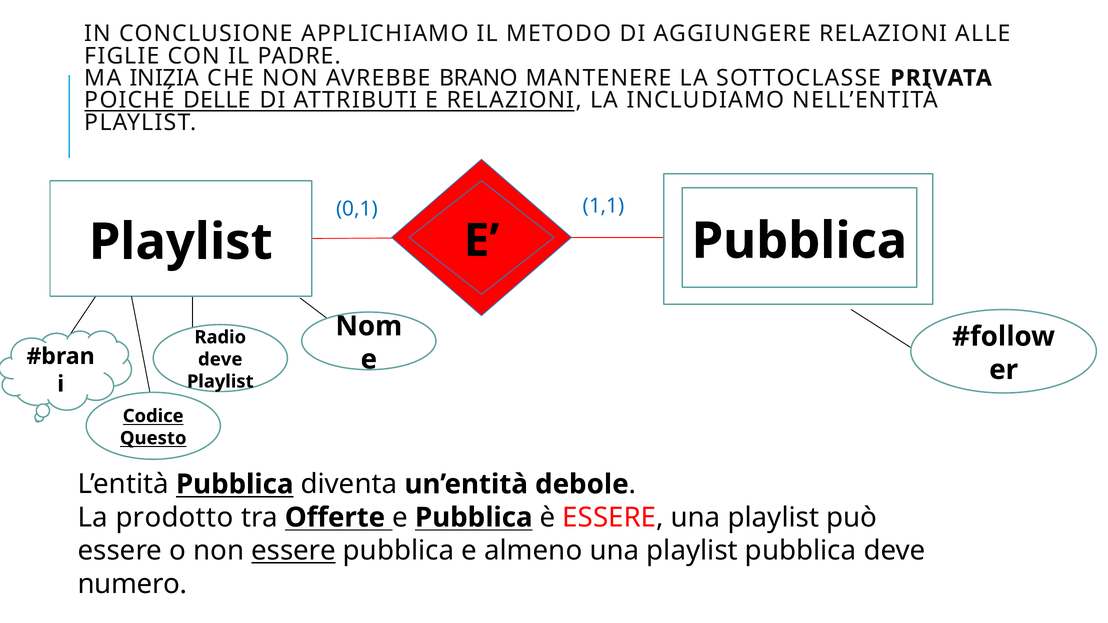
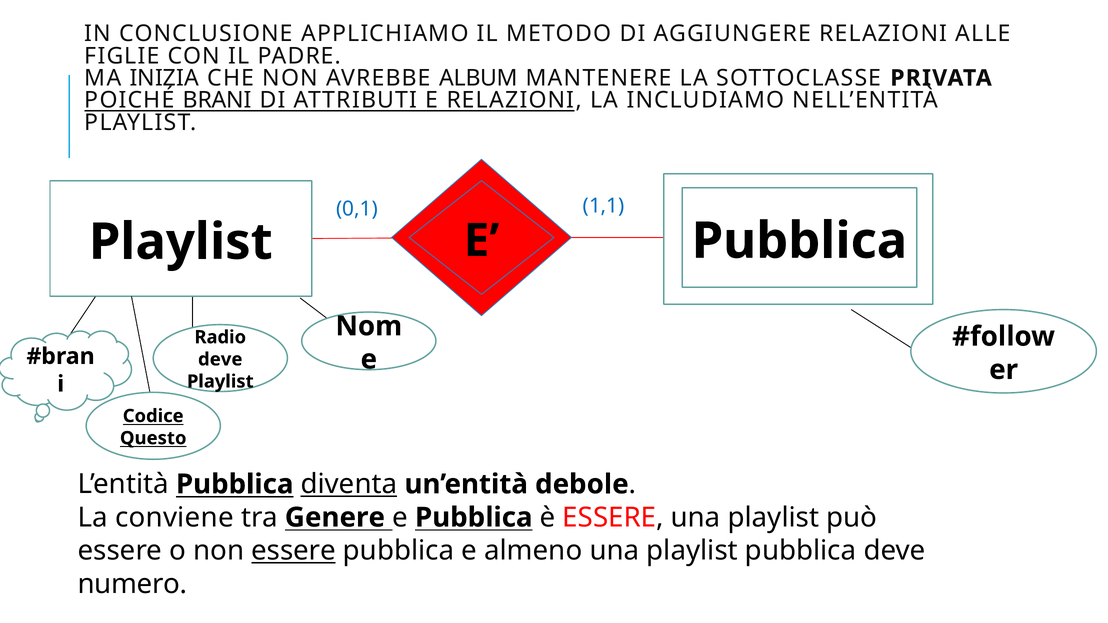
BRANO: BRANO -> ALBUM (479, 78)
DELLE: DELLE -> BRANI (217, 100)
diventa underline: none -> present (349, 484)
prodotto: prodotto -> conviene (174, 518)
Offerte: Offerte -> Genere (335, 518)
